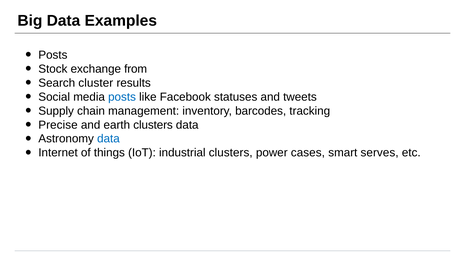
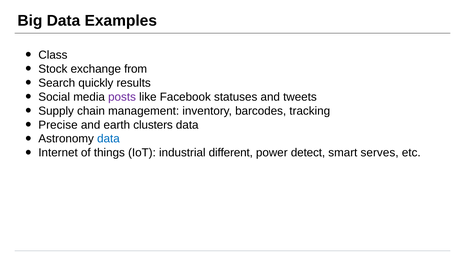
Posts: Posts -> Class (53, 55)
cluster: cluster -> quickly (96, 83)
posts colour: blue -> purple (122, 97)
industrial clusters: clusters -> different (231, 153)
cases: cases -> detect (308, 153)
